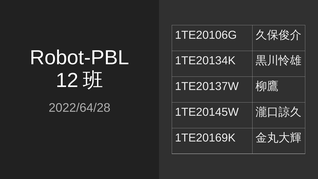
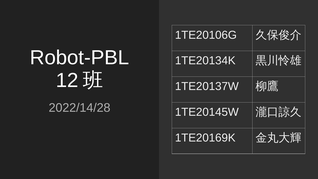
2022/64/28: 2022/64/28 -> 2022/14/28 (80, 108)
